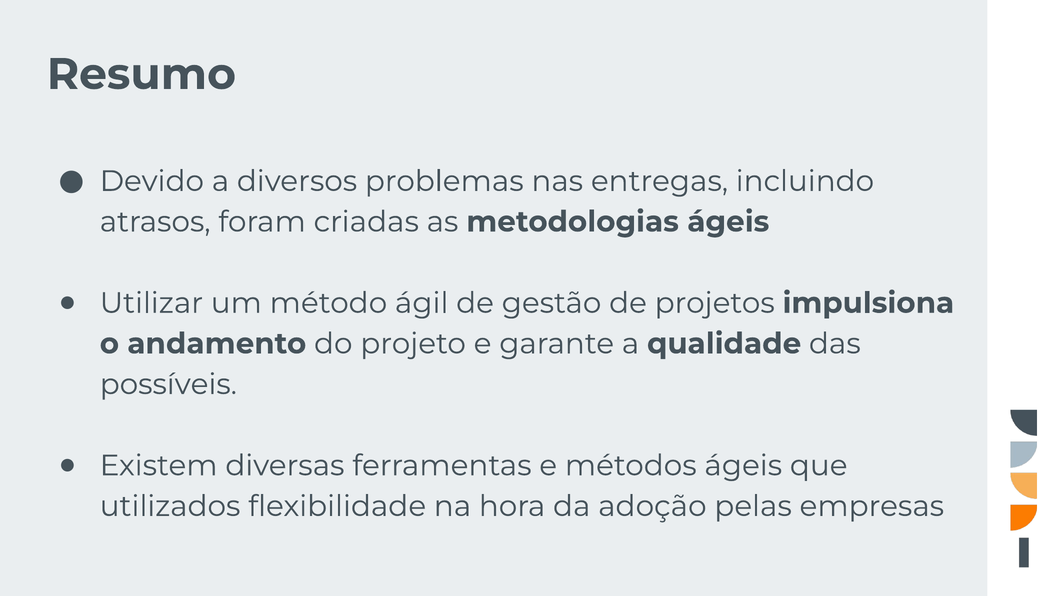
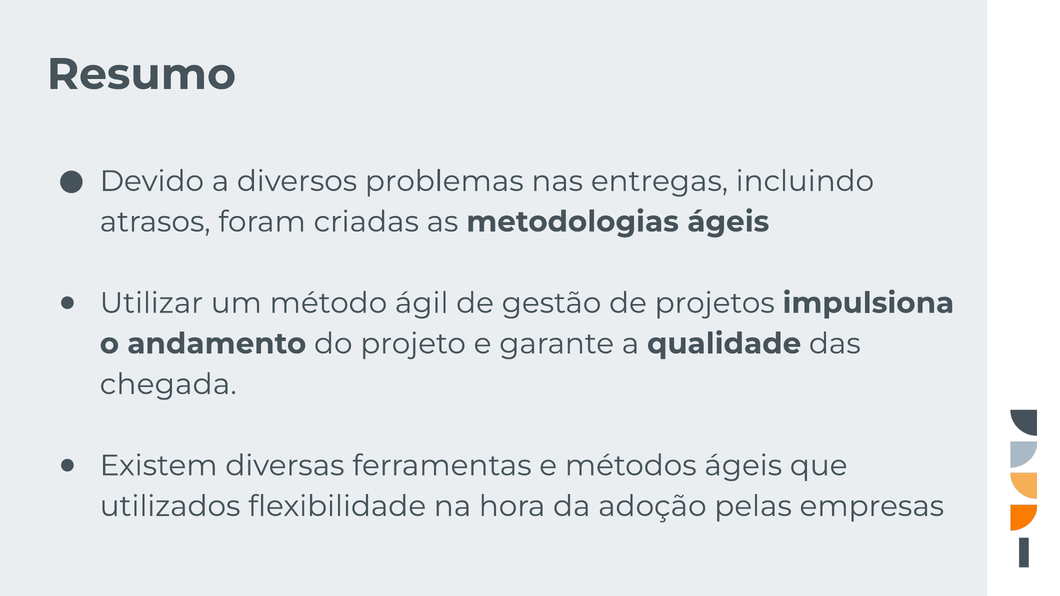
possíveis: possíveis -> chegada (168, 384)
